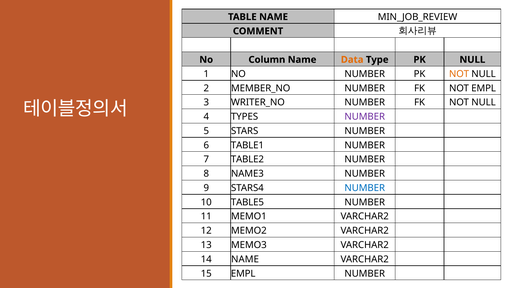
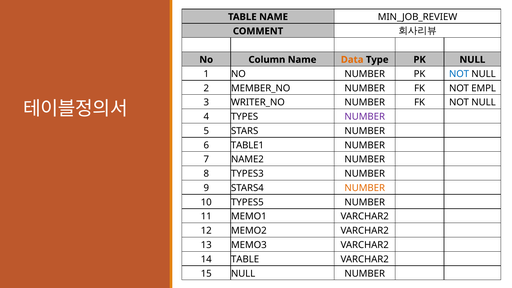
NOT colour: orange -> blue (459, 74)
TABLE2: TABLE2 -> NAME2 (247, 159)
NAME3: NAME3 -> TYPES3 (247, 174)
NUMBER colour: blue -> orange (365, 188)
TABLE5: TABLE5 -> TYPES5 (247, 202)
14 NAME: NAME -> TABLE (245, 259)
15 EMPL: EMPL -> NULL (243, 274)
